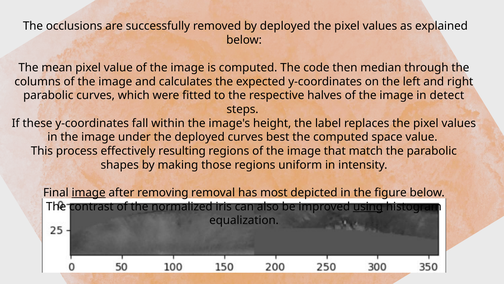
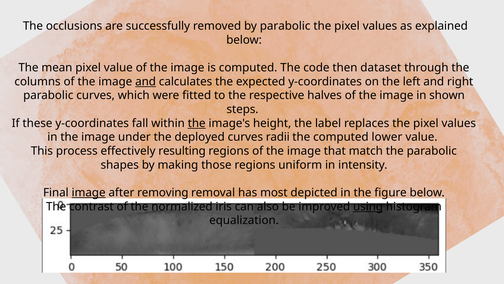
by deployed: deployed -> parabolic (285, 26)
median: median -> dataset (381, 68)
and underline: none -> present (146, 81)
detect: detect -> shown (447, 95)
the underline: none -> present (197, 123)
best: best -> radii (278, 137)
space: space -> lower (387, 137)
